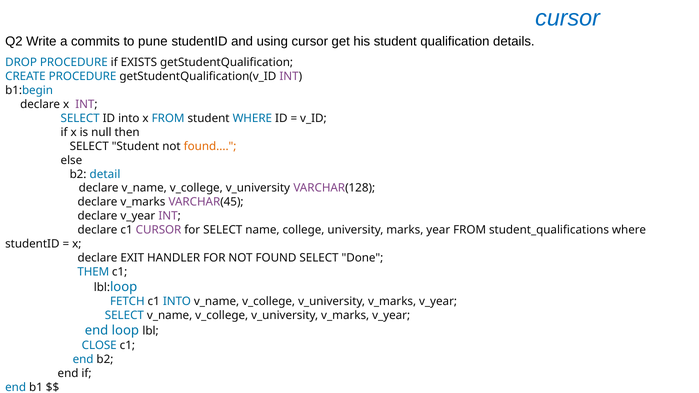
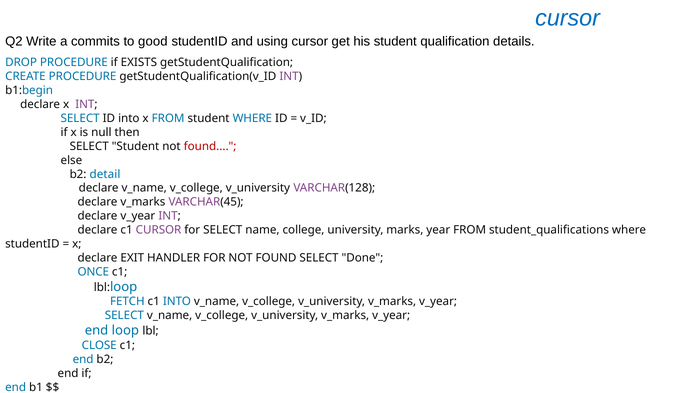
pune: pune -> good (153, 41)
found colour: orange -> red (210, 146)
THEM: THEM -> ONCE (93, 272)
